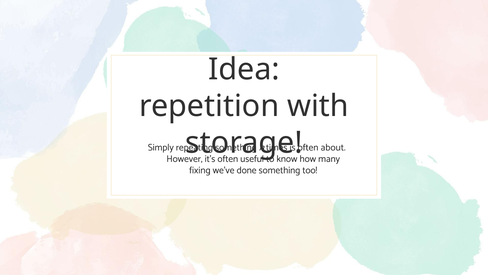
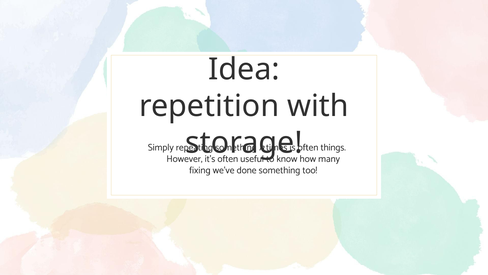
about: about -> things (333, 147)
